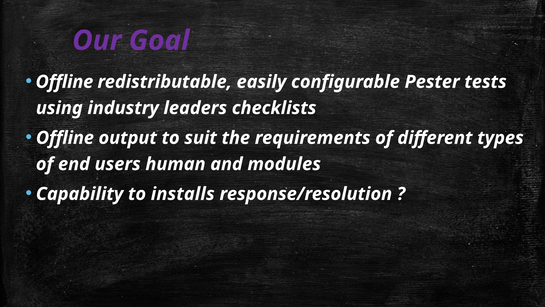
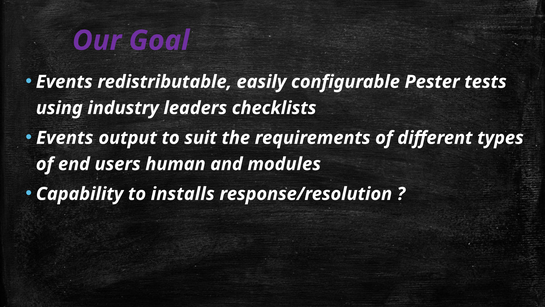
Offline: Offline -> Events (64, 82)
Offline: Offline -> Events (65, 138)
